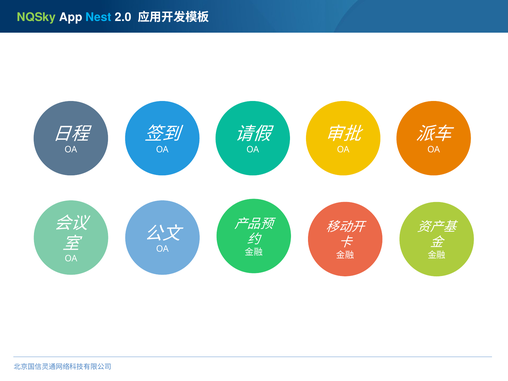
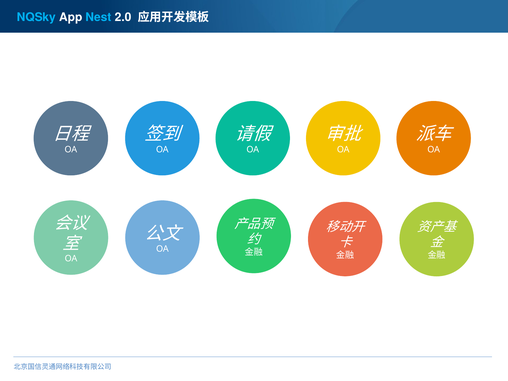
NQSky colour: light green -> light blue (36, 17)
